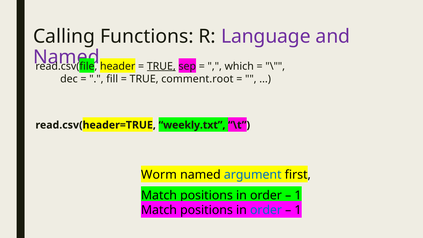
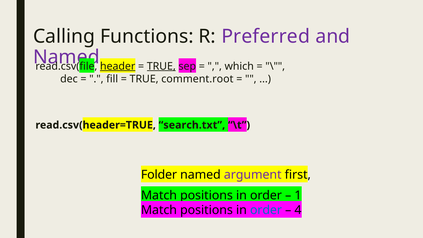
Language: Language -> Preferred (266, 37)
header underline: none -> present (118, 66)
weekly.txt: weekly.txt -> search.txt (192, 125)
Worm: Worm -> Folder (159, 175)
argument colour: blue -> purple (253, 175)
1: 1 -> 4 (298, 210)
